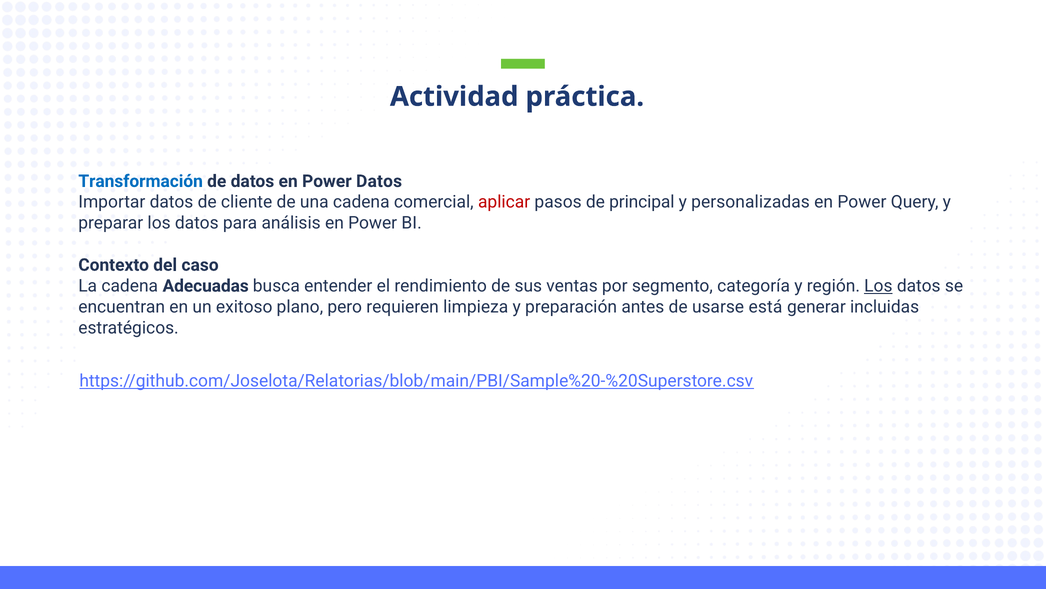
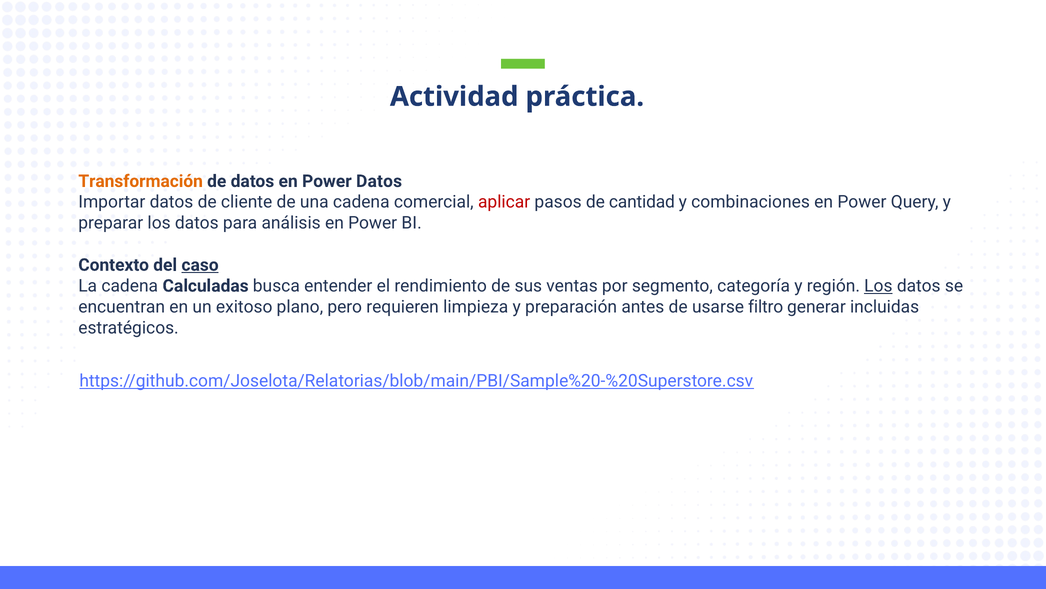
Transformación colour: blue -> orange (141, 181)
principal: principal -> cantidad (642, 202)
personalizadas: personalizadas -> combinaciones (751, 202)
caso underline: none -> present (200, 265)
Adecuadas: Adecuadas -> Calculadas (206, 286)
está: está -> filtro (766, 307)
